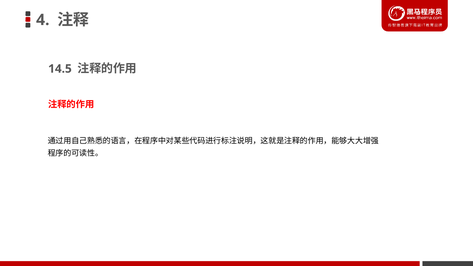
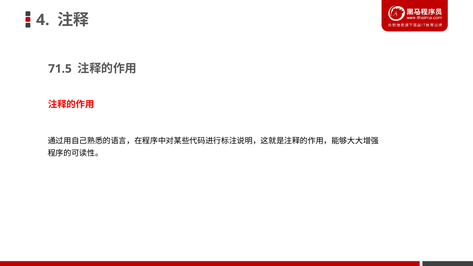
14.5: 14.5 -> 71.5 (60, 69)
